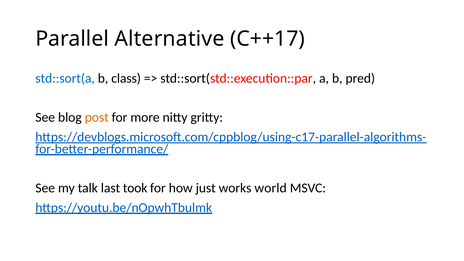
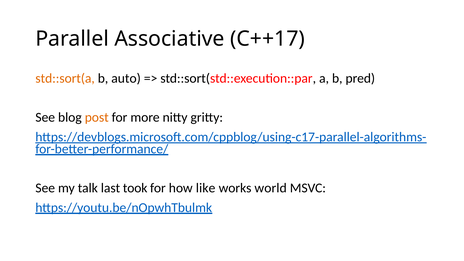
Alternative: Alternative -> Associative (169, 39)
std::sort(a colour: blue -> orange (65, 78)
class: class -> auto (126, 78)
just: just -> like (206, 188)
